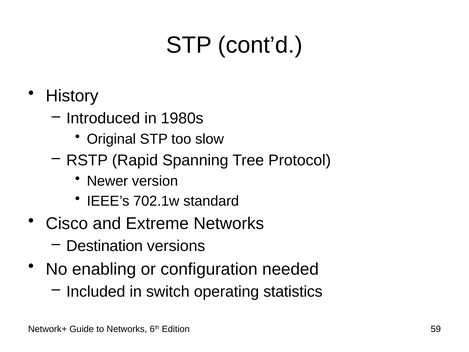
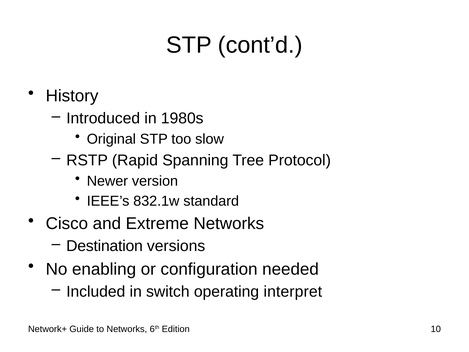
702.1w: 702.1w -> 832.1w (156, 201)
statistics: statistics -> interpret (293, 292)
59: 59 -> 10 (436, 329)
